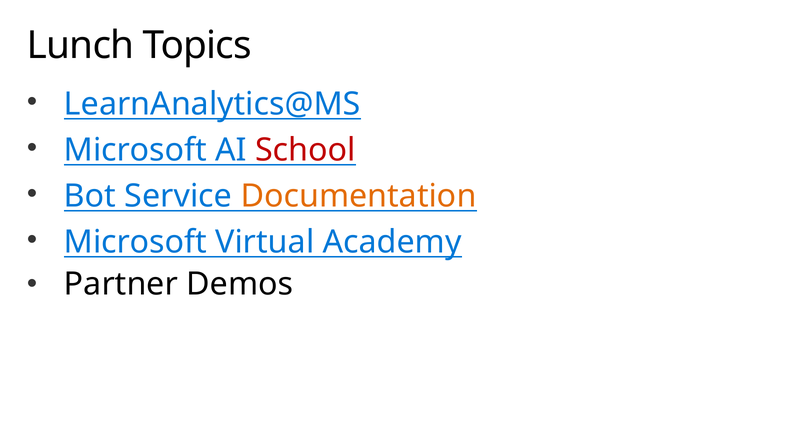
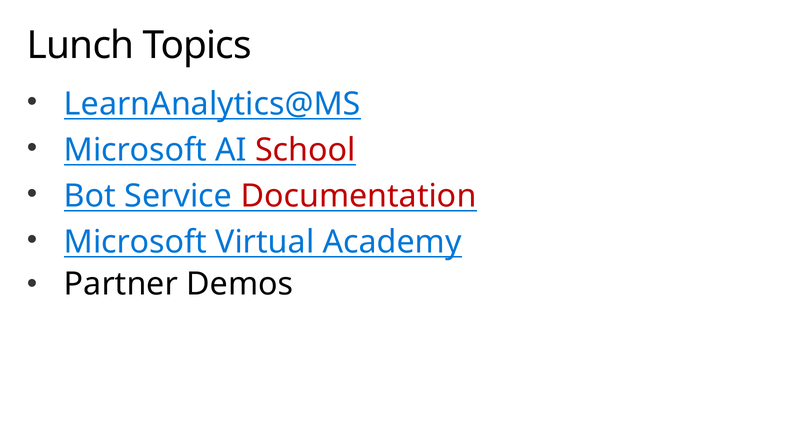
Documentation colour: orange -> red (358, 196)
